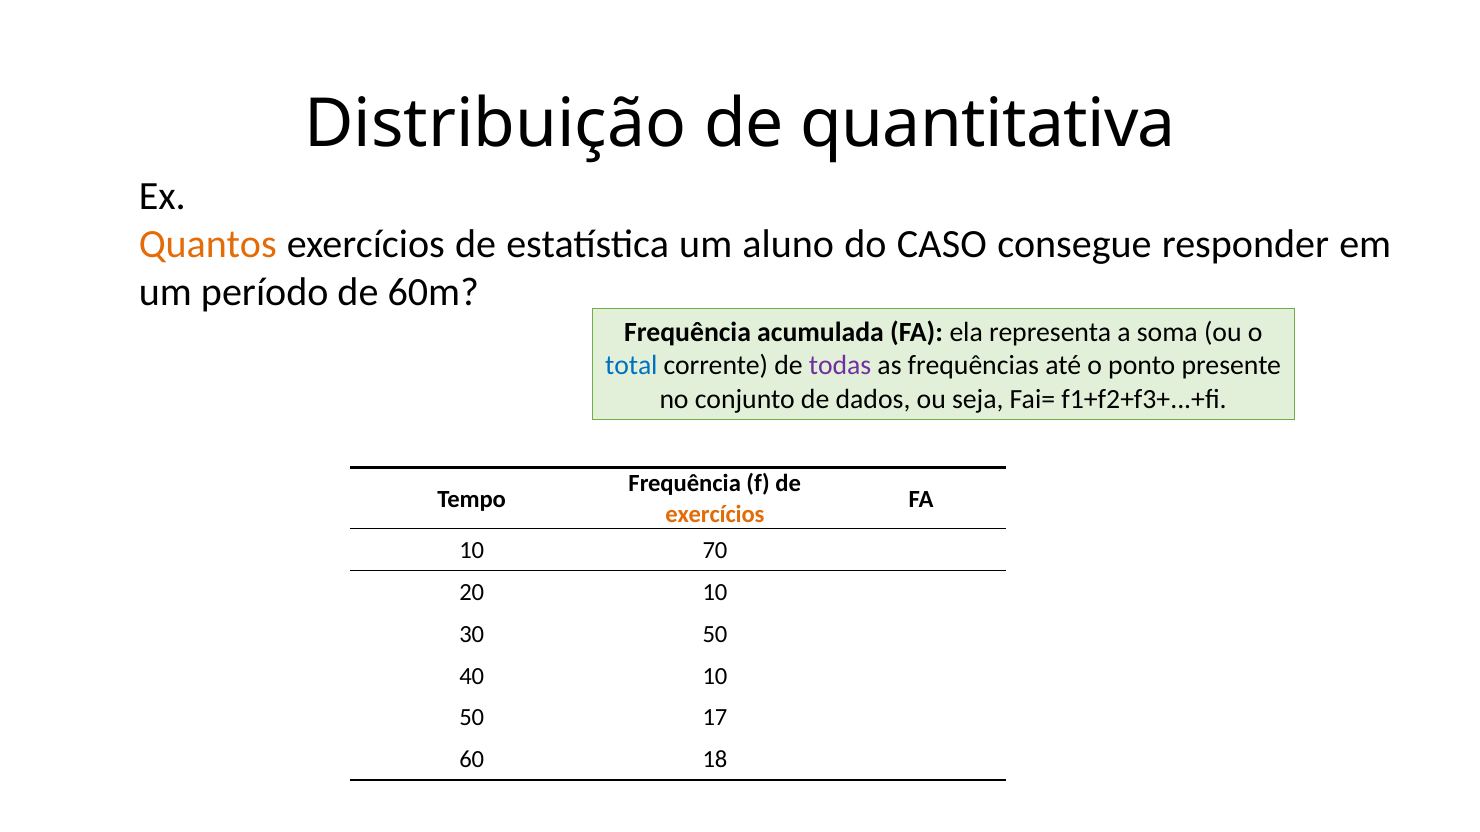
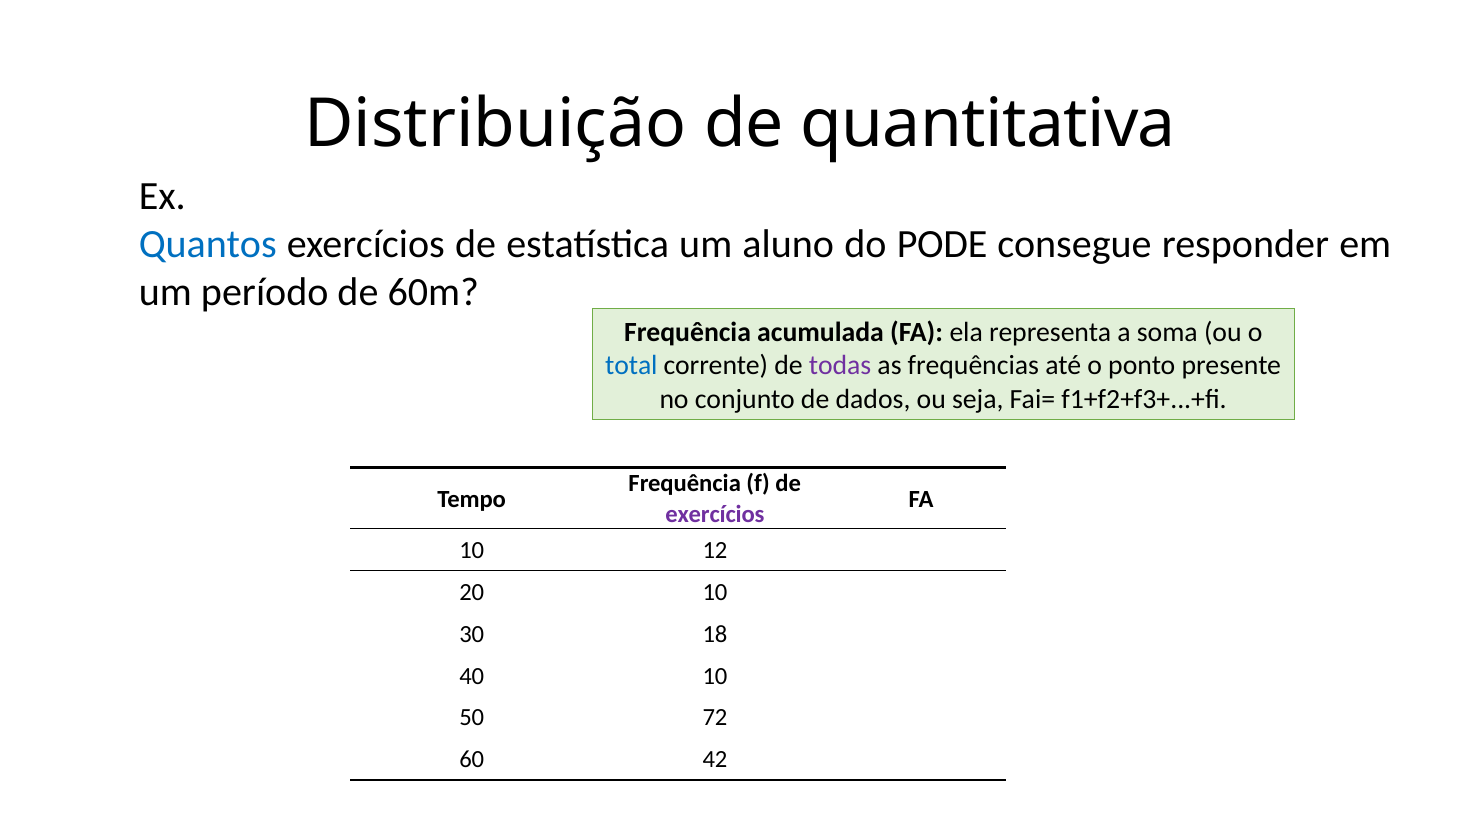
Quantos colour: orange -> blue (208, 244)
CASO: CASO -> PODE (942, 244)
exercícios colour: orange -> purple (715, 514)
70: 70 -> 12 (715, 551)
30 50: 50 -> 18 (715, 635)
17: 17 -> 72 (715, 718)
18: 18 -> 42 (715, 760)
